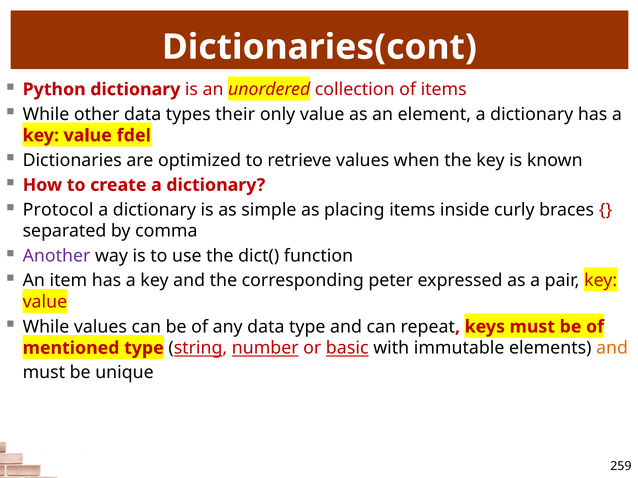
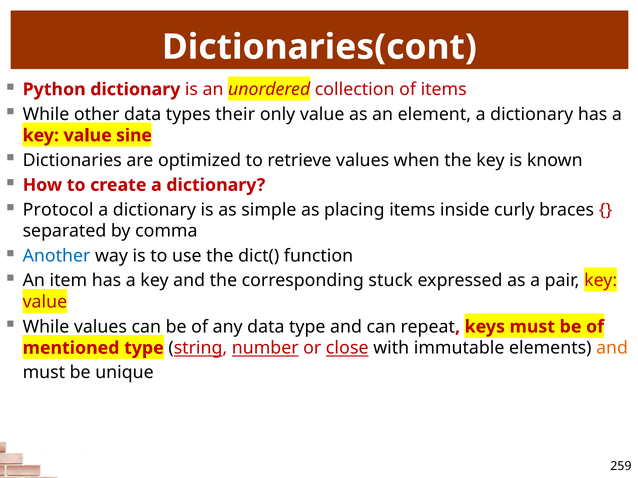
fdel: fdel -> sine (134, 136)
Another colour: purple -> blue (57, 256)
peter: peter -> stuck (391, 281)
basic: basic -> close (347, 348)
